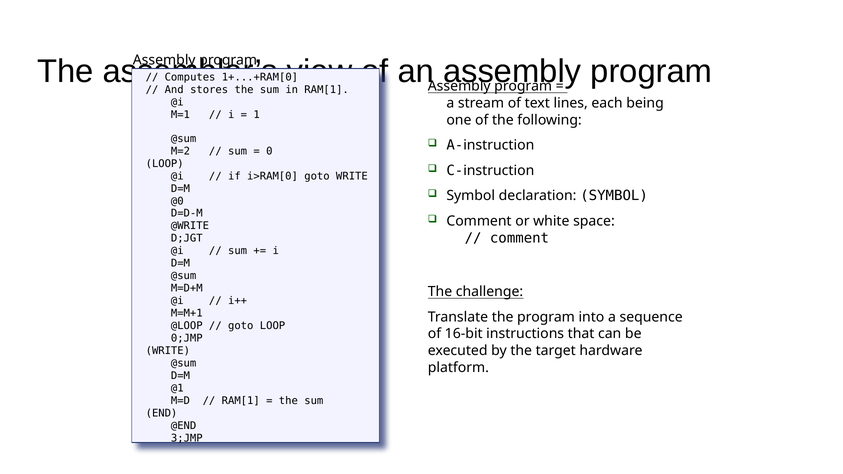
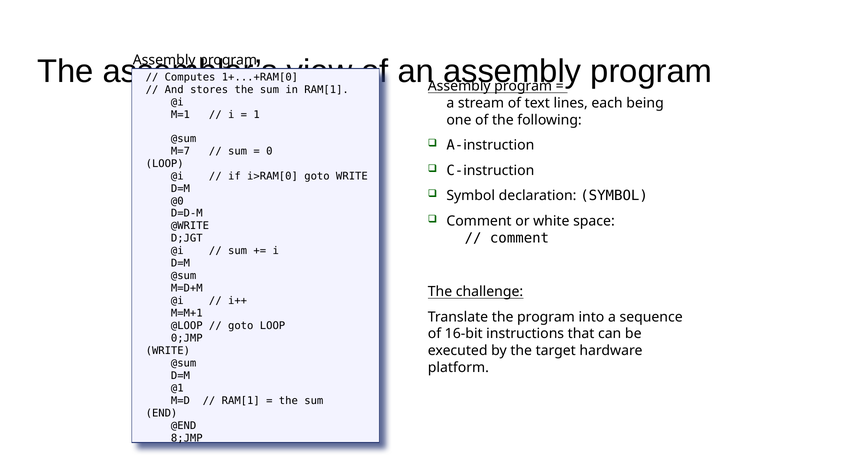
M=2: M=2 -> M=7 (180, 151)
3;JMP: 3;JMP -> 8;JMP (187, 438)
